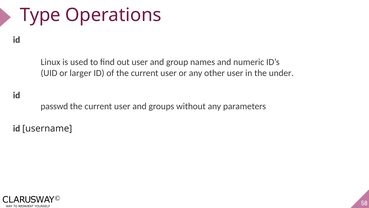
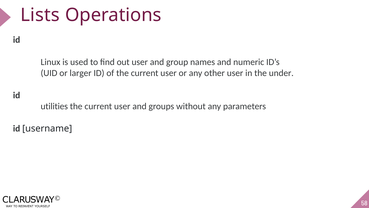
Type: Type -> Lists (40, 15)
passwd: passwd -> utilities (54, 106)
